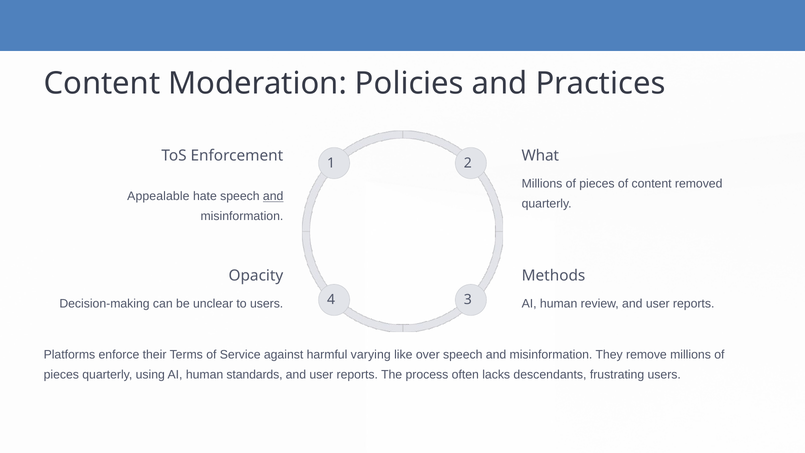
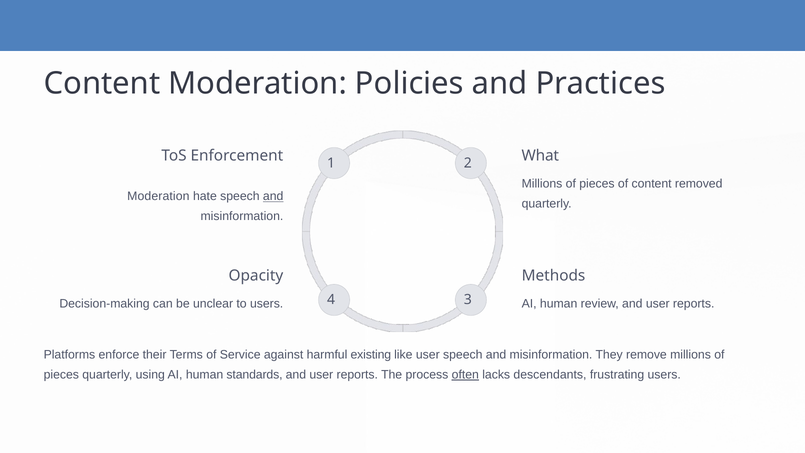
Appealable: Appealable -> Moderation (158, 196)
varying: varying -> existing (371, 355)
like over: over -> user (428, 355)
often underline: none -> present (465, 375)
